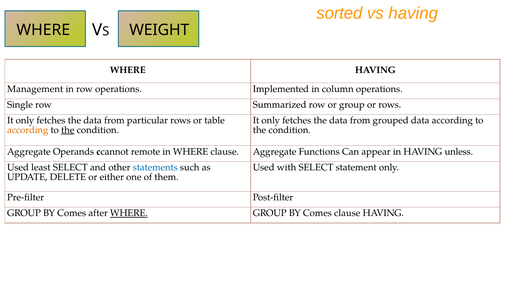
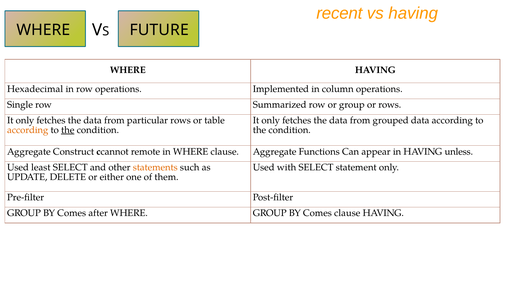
sorted: sorted -> recent (339, 13)
WEIGHT: WEIGHT -> FUTURE (159, 30)
Management: Management -> Hexadecimal (35, 89)
Operands: Operands -> Construct (74, 152)
statements colour: blue -> orange (155, 167)
WHERE underline: present -> none (129, 213)
